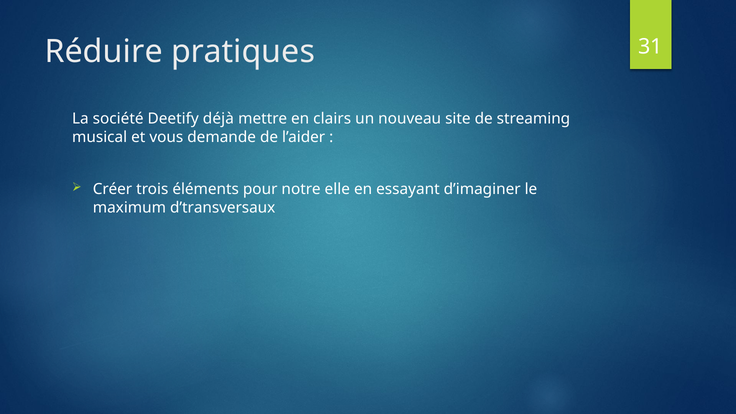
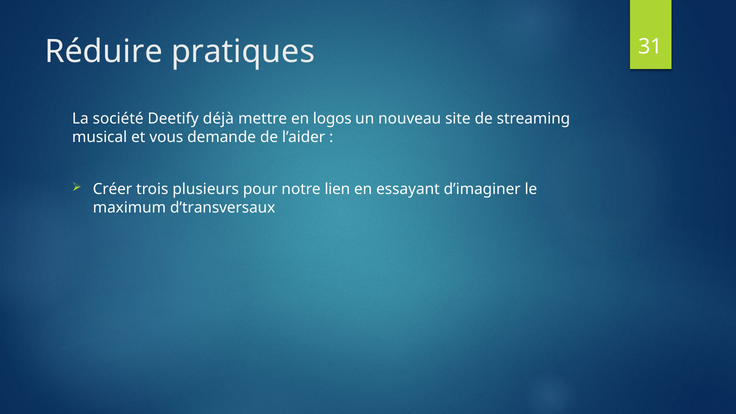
clairs: clairs -> logos (332, 119)
éléments: éléments -> plusieurs (206, 189)
elle: elle -> lien (337, 189)
